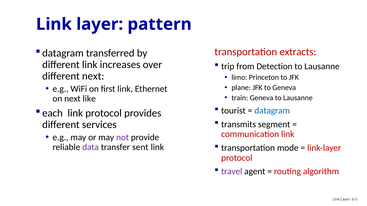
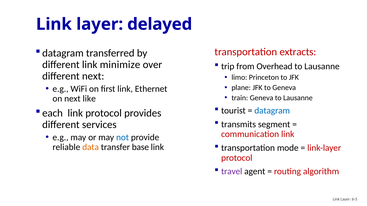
pattern: pattern -> delayed (160, 24)
increases: increases -> minimize (120, 65)
Detection: Detection -> Overhead (274, 67)
not colour: purple -> blue (123, 138)
data colour: purple -> orange (91, 148)
sent: sent -> base (140, 148)
